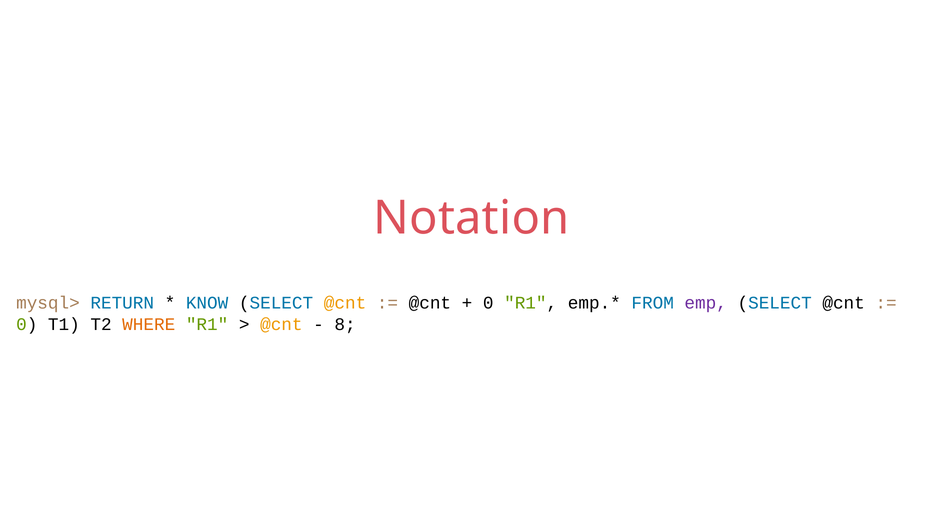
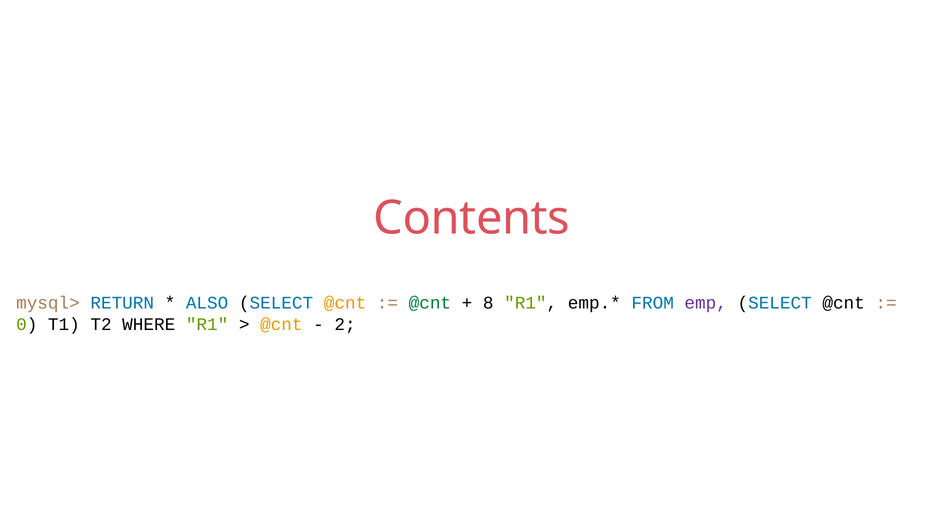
Notation: Notation -> Contents (472, 218)
KNOW: KNOW -> ALSO (207, 303)
@cnt colour: black -> green (430, 303)
0: 0 -> 8 (488, 303)
WHERE colour: orange -> black (149, 324)
8: 8 -> 2 (345, 324)
